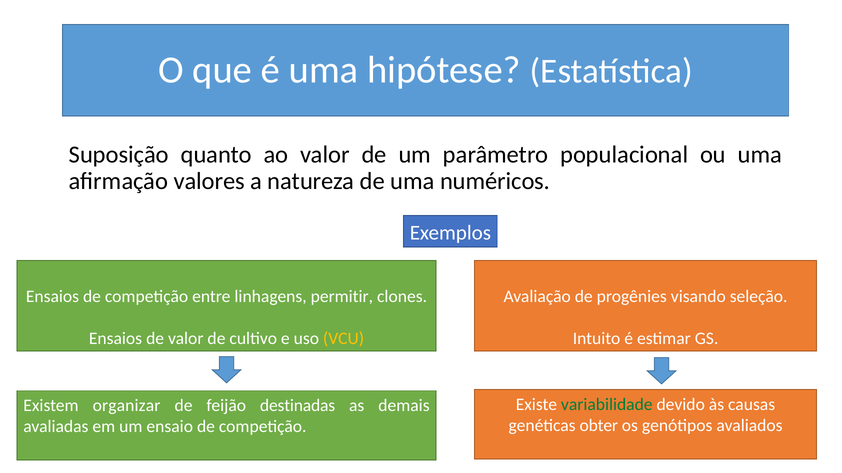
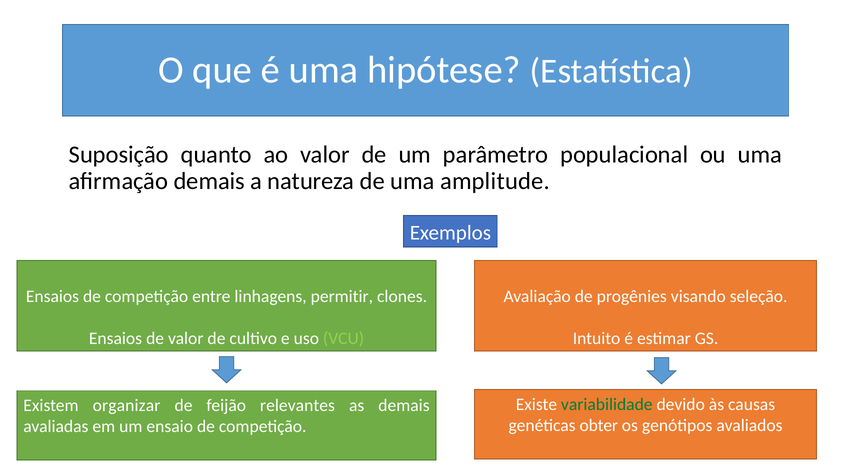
afirmação valores: valores -> demais (209, 181)
numéricos: numéricos -> amplitude (495, 181)
VCU colour: yellow -> light green (344, 339)
destinadas: destinadas -> relevantes (297, 406)
